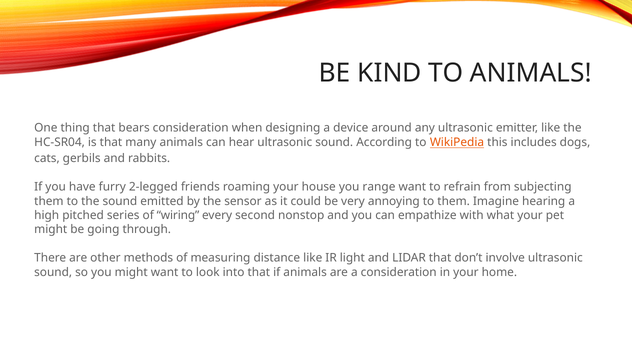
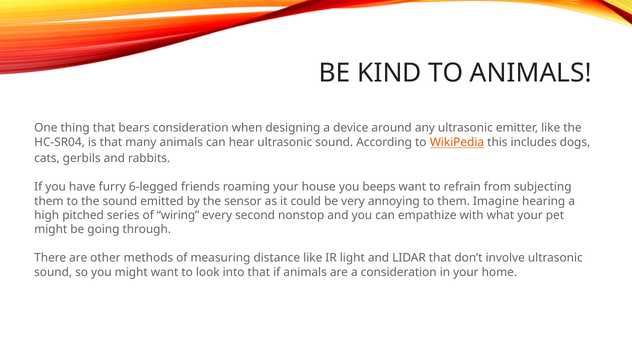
2-legged: 2-legged -> 6-legged (153, 187)
range: range -> beeps (379, 187)
